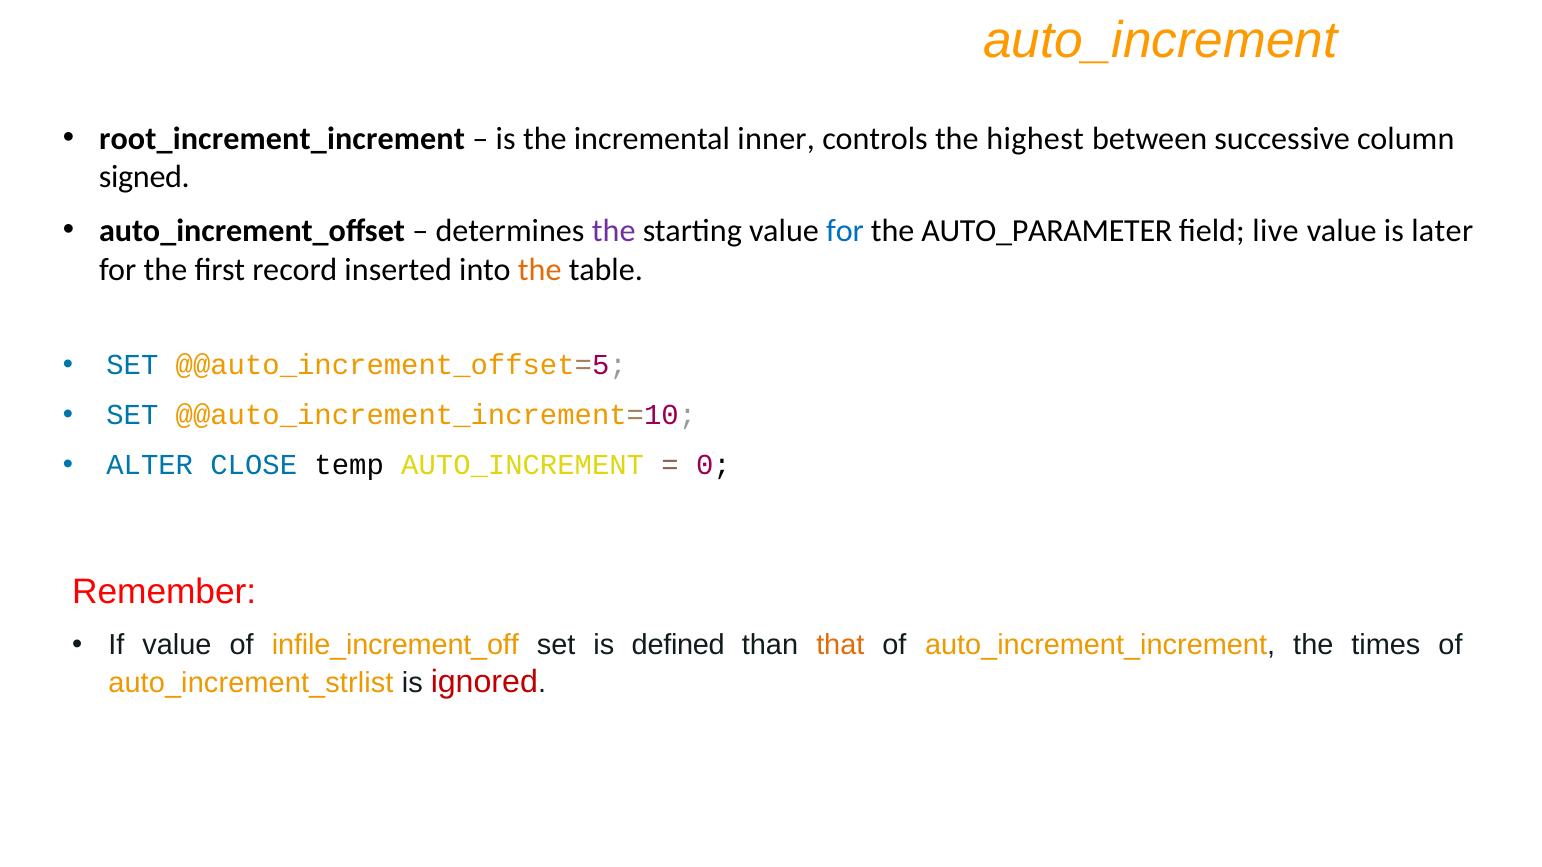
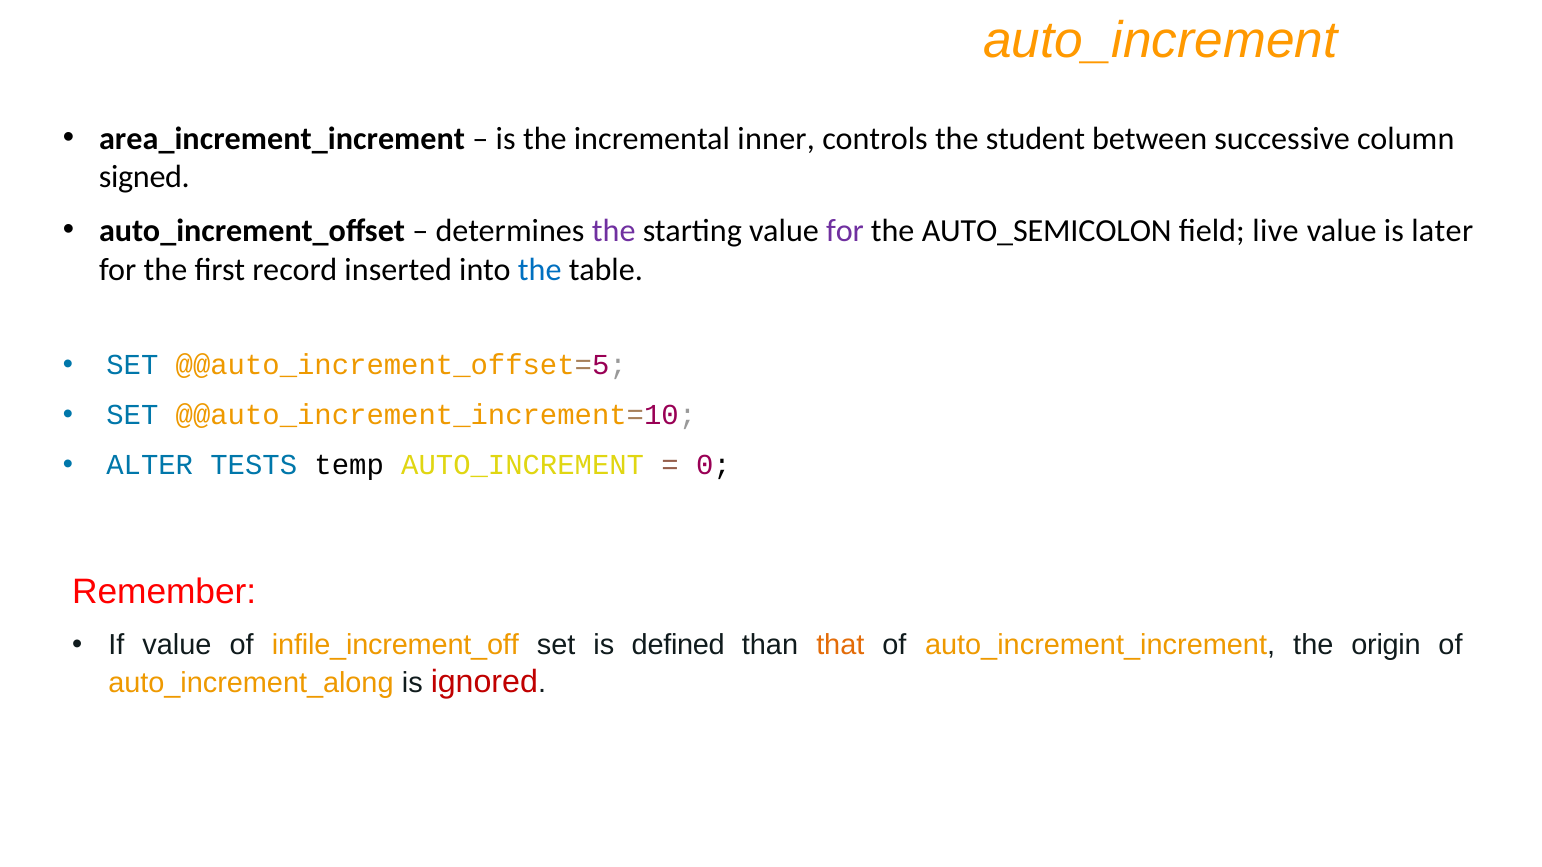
root_increment_increment: root_increment_increment -> area_increment_increment (282, 139)
highest: highest -> student (1035, 139)
for colour: blue -> purple (845, 231)
AUTO_PARAMETER: AUTO_PARAMETER -> AUTO_SEMICOLON (1047, 231)
the colour: orange -> blue (540, 270)
CLOSE: CLOSE -> TESTS (254, 466)
times: times -> origin (1386, 646)
auto_increment_strlist: auto_increment_strlist -> auto_increment_along (251, 684)
